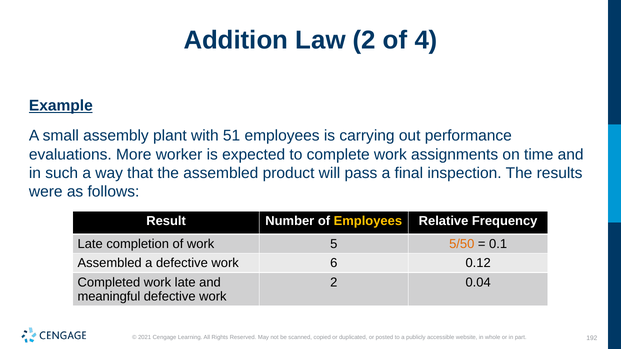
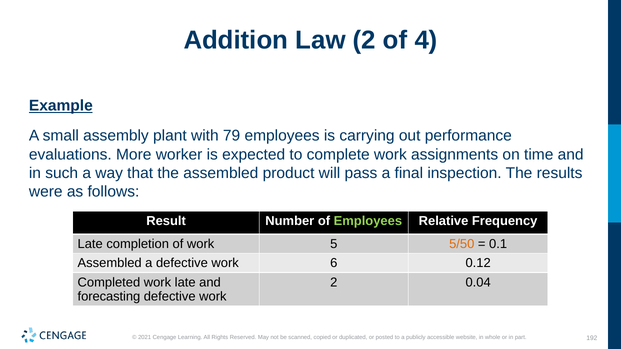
51: 51 -> 79 (232, 136)
Employees colour: yellow -> light green (368, 221)
meaningful: meaningful -> forecasting (109, 297)
